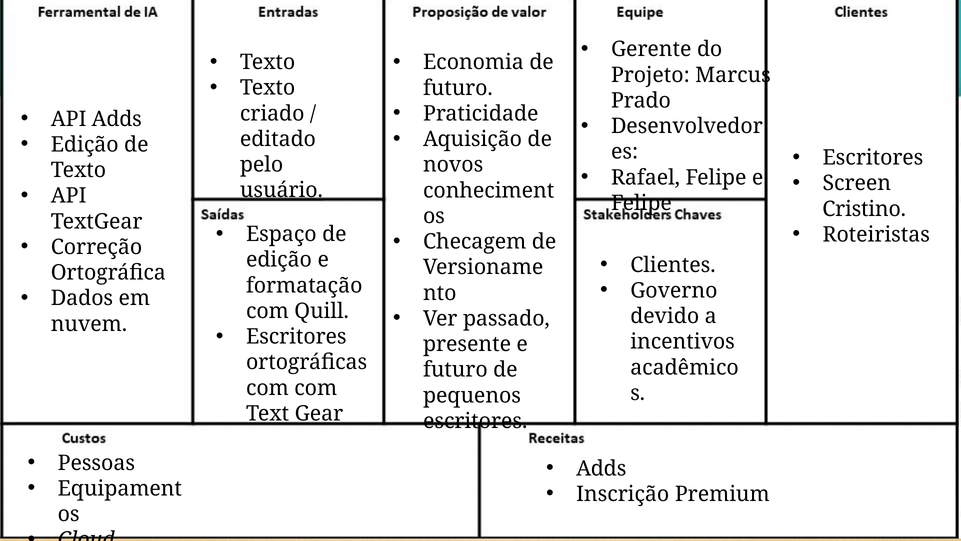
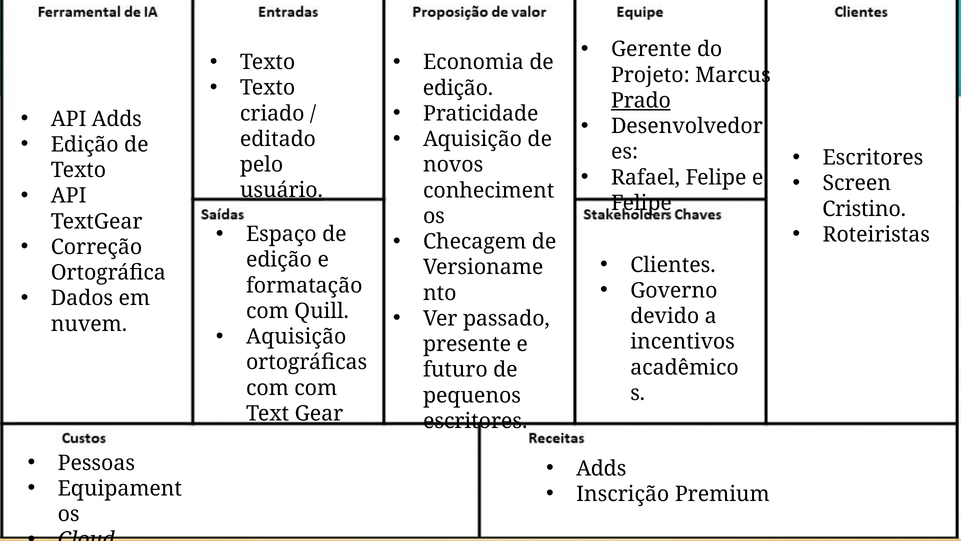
futuro: futuro -> edição (458, 88)
Prado underline: none -> present (641, 101)
Escritores: Escritores -> Aquisição (296, 336)
